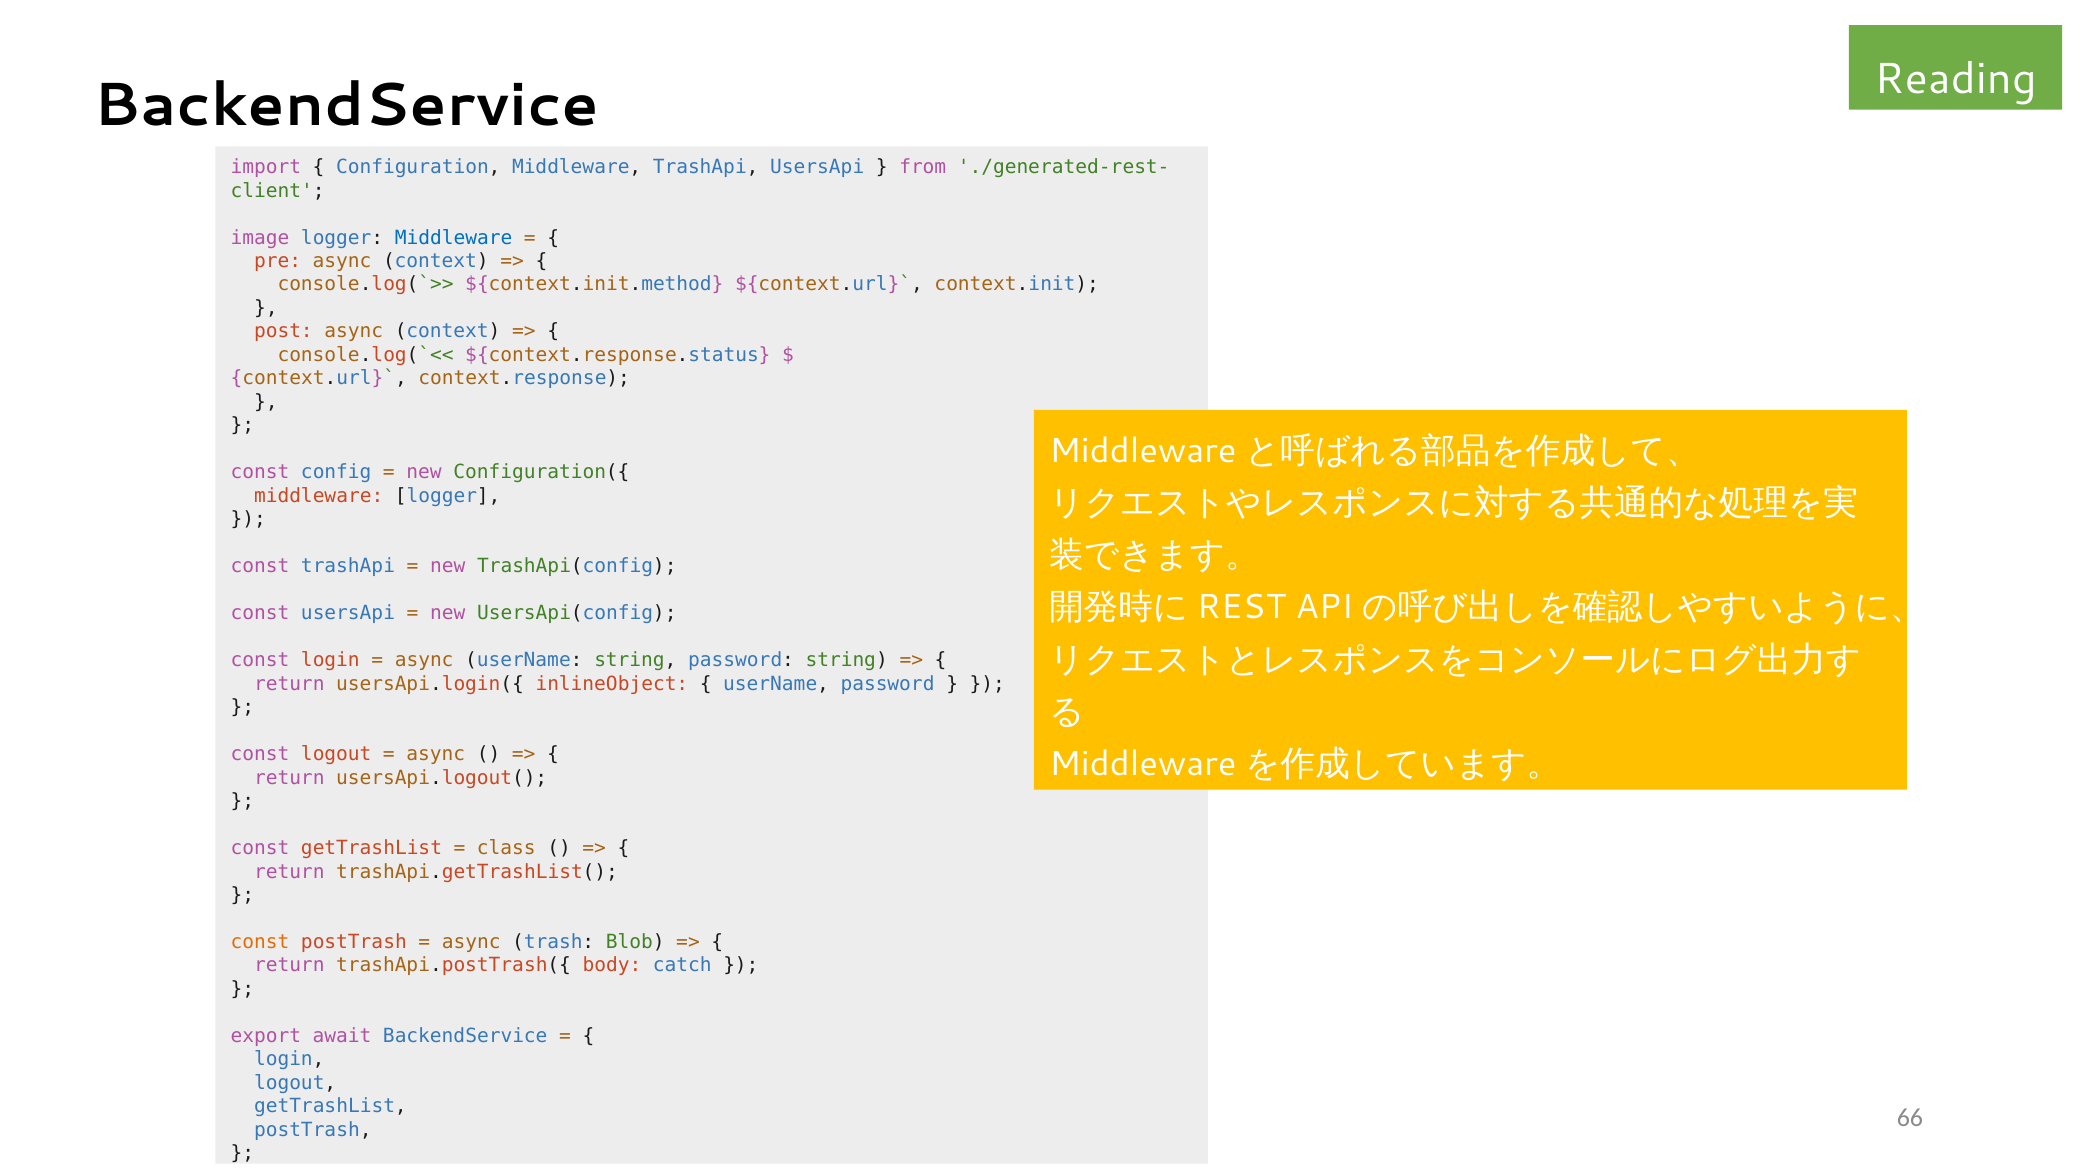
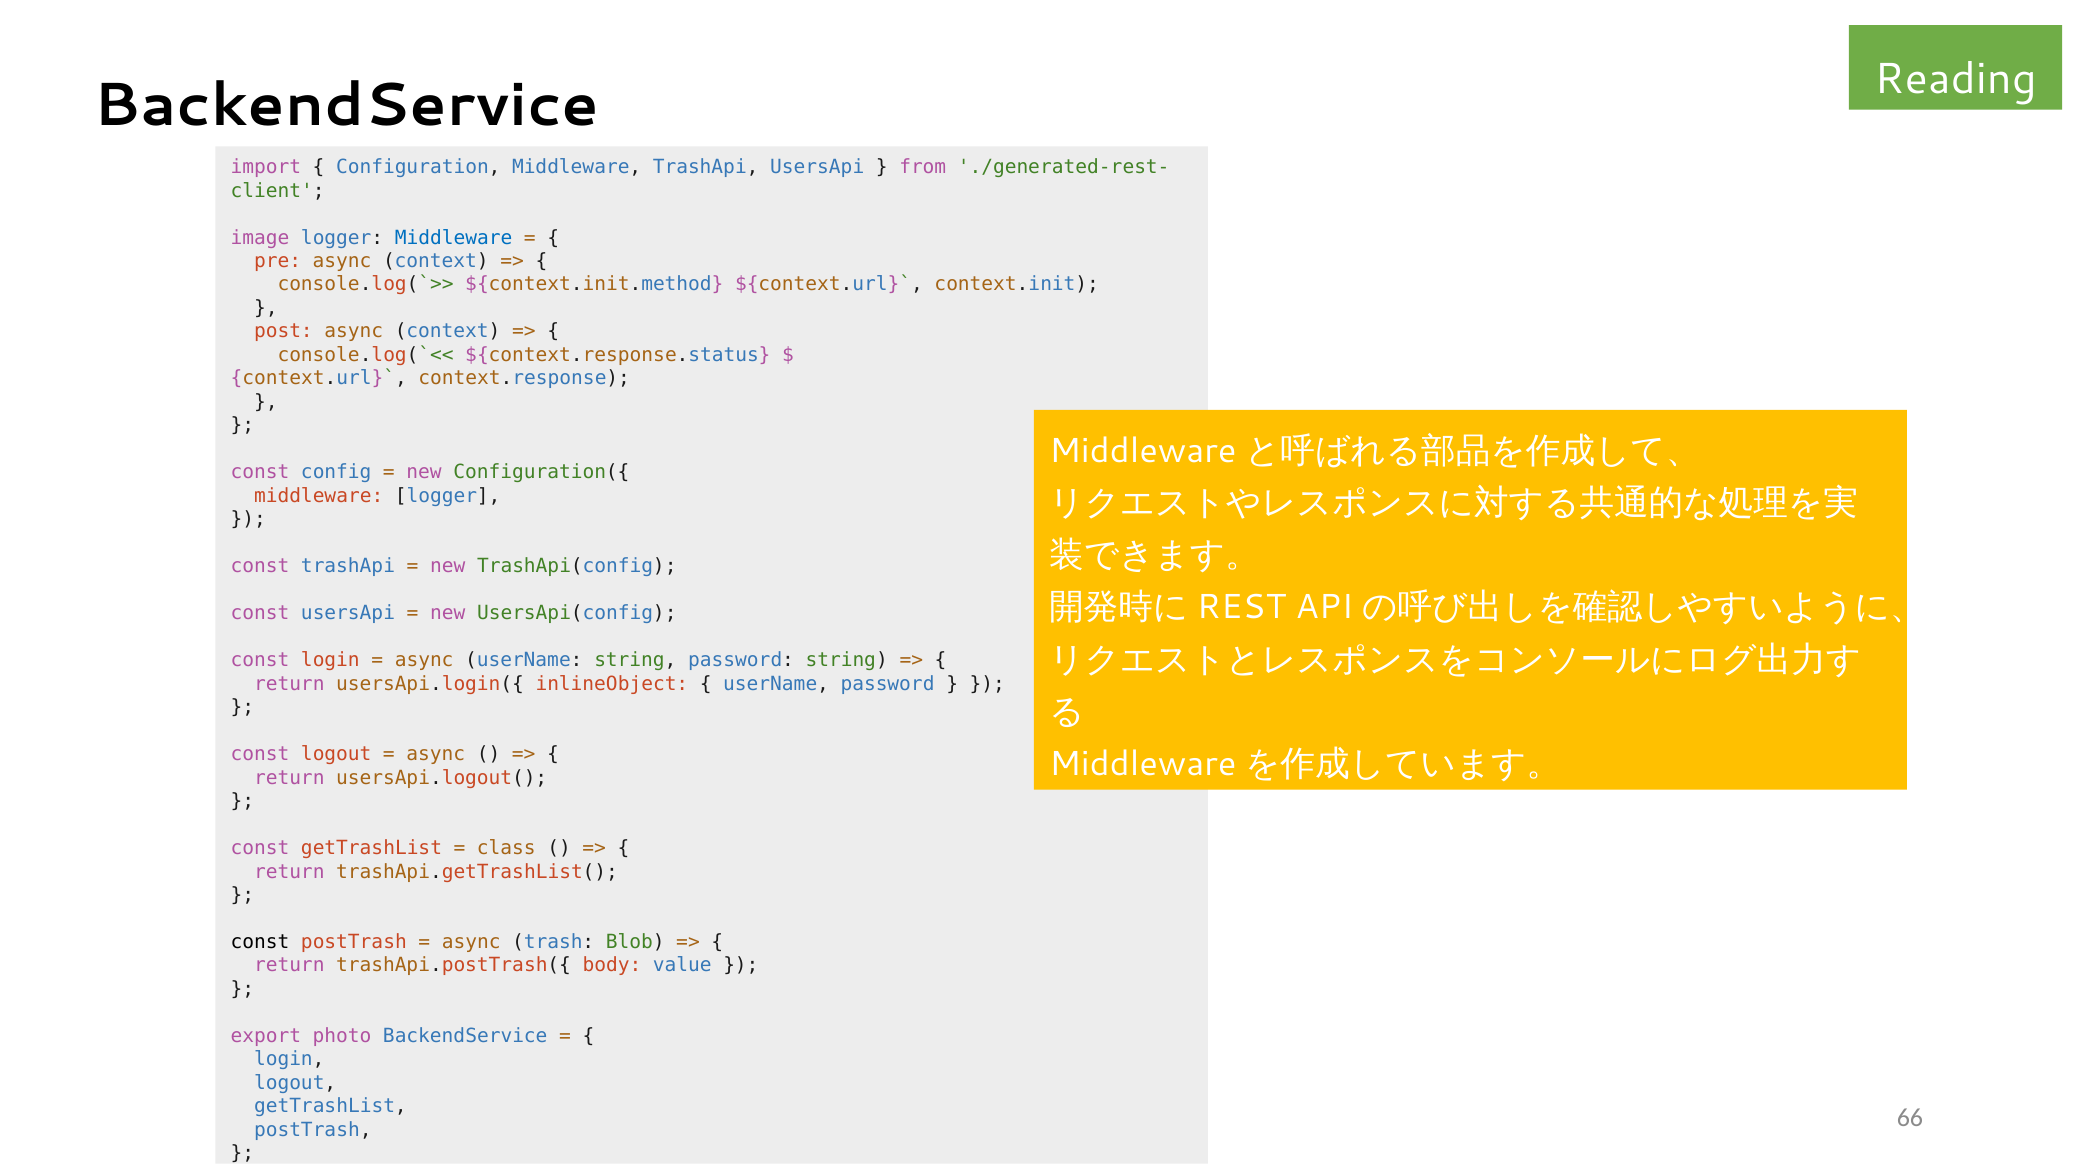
const colour: orange -> black (260, 942)
catch: catch -> value (682, 966)
await: await -> photo (342, 1036)
